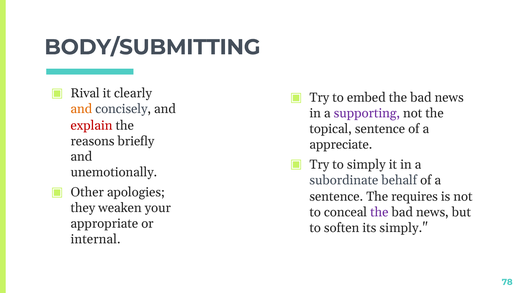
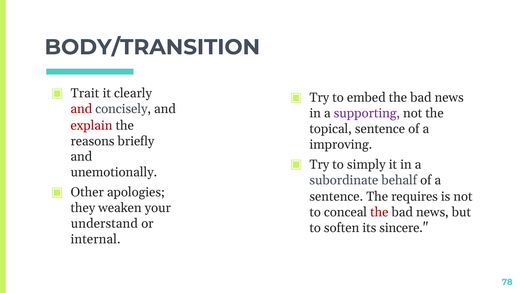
BODY/SUBMITTING: BODY/SUBMITTING -> BODY/TRANSITION (152, 47)
Rival: Rival -> Trait (85, 93)
and colour: orange -> red (81, 109)
appreciate: appreciate -> improving (341, 144)
the colour: purple -> red (379, 212)
appropriate: appropriate -> understand (104, 223)
its simply: simply -> sincere (404, 227)
